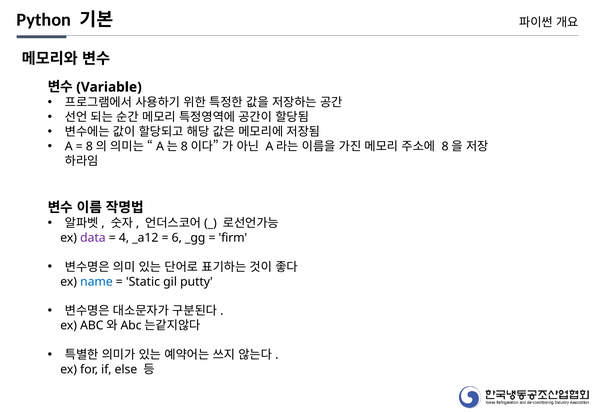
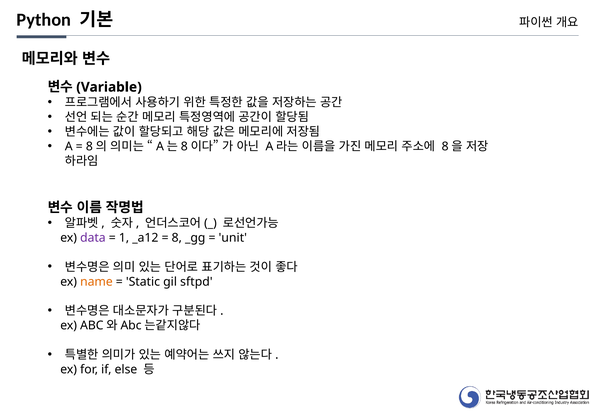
4: 4 -> 1 (124, 238)
6: 6 -> 8 (177, 238)
firm: firm -> unit (233, 238)
name colour: blue -> orange (96, 282)
putty: putty -> sftpd (196, 282)
